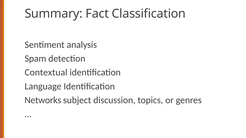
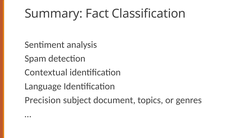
Networks: Networks -> Precision (43, 100)
discussion: discussion -> document (114, 100)
